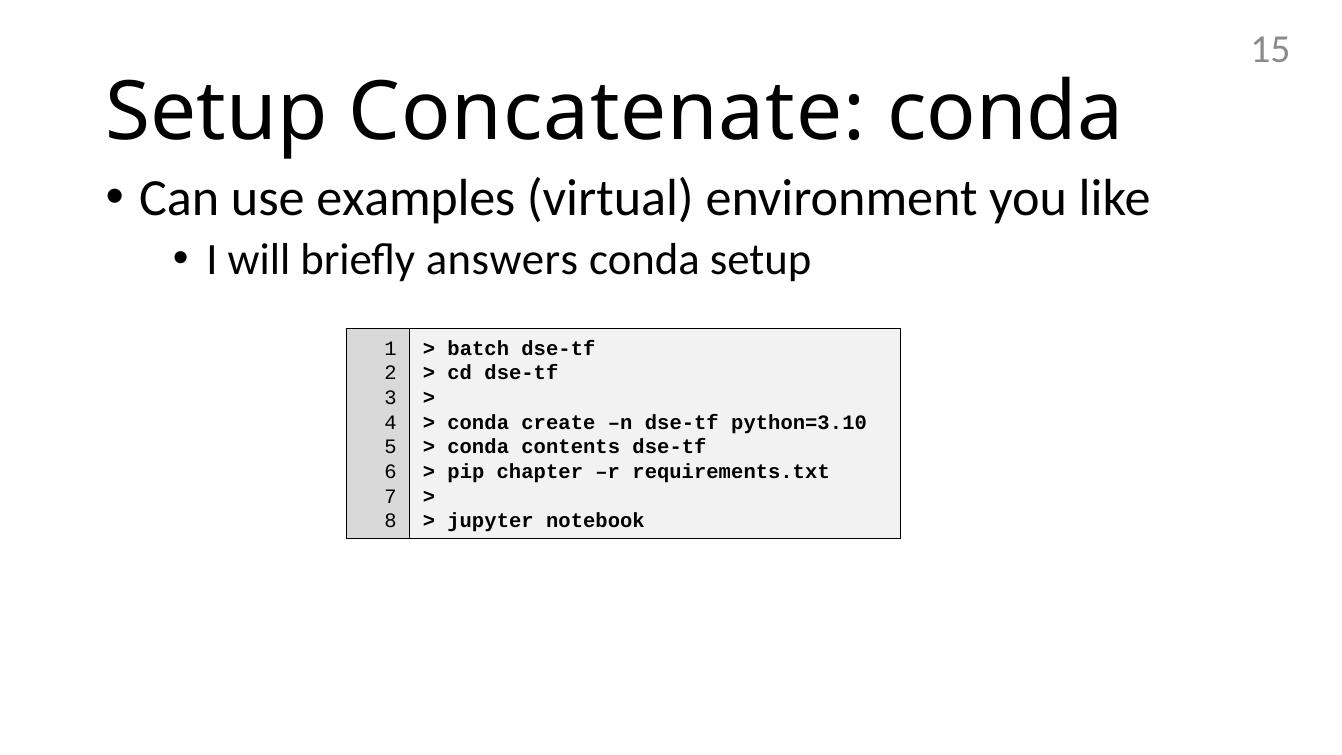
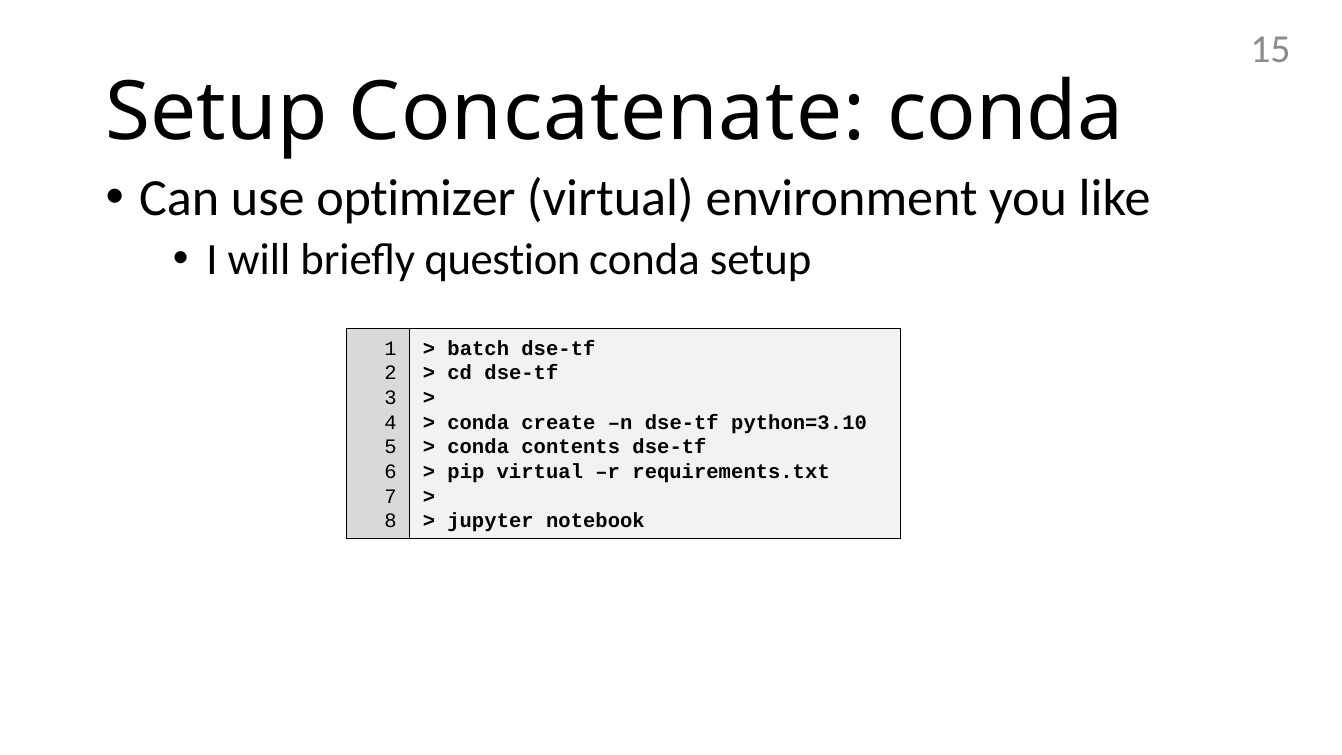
examples: examples -> optimizer (416, 198)
answers: answers -> question (502, 260)
pip chapter: chapter -> virtual (540, 472)
